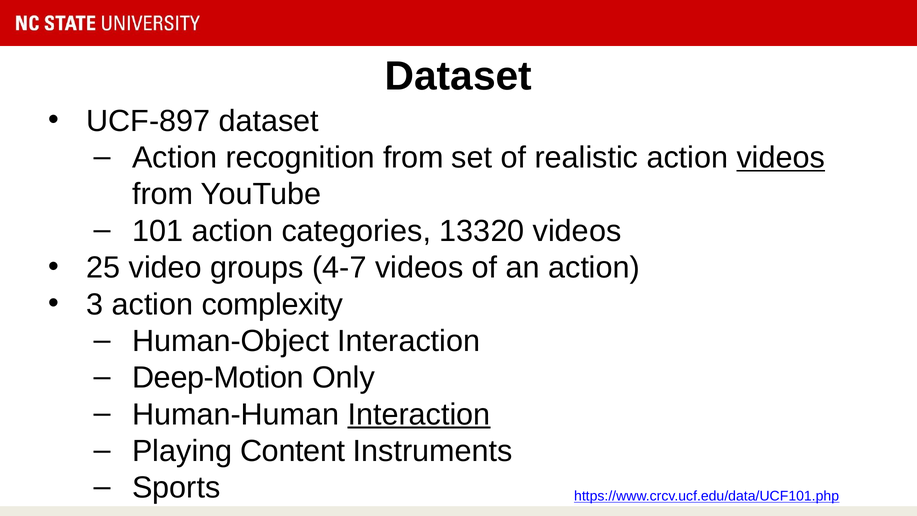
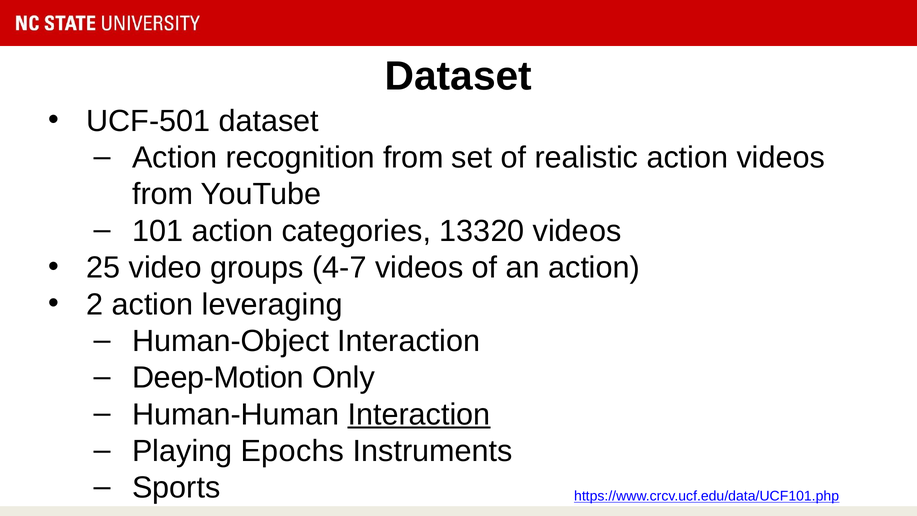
UCF-897: UCF-897 -> UCF-501 (148, 121)
videos underline: present -> none (781, 158)
3: 3 -> 2 (95, 304)
complexity: complexity -> leveraging (272, 304)
Content: Content -> Epochs (292, 451)
